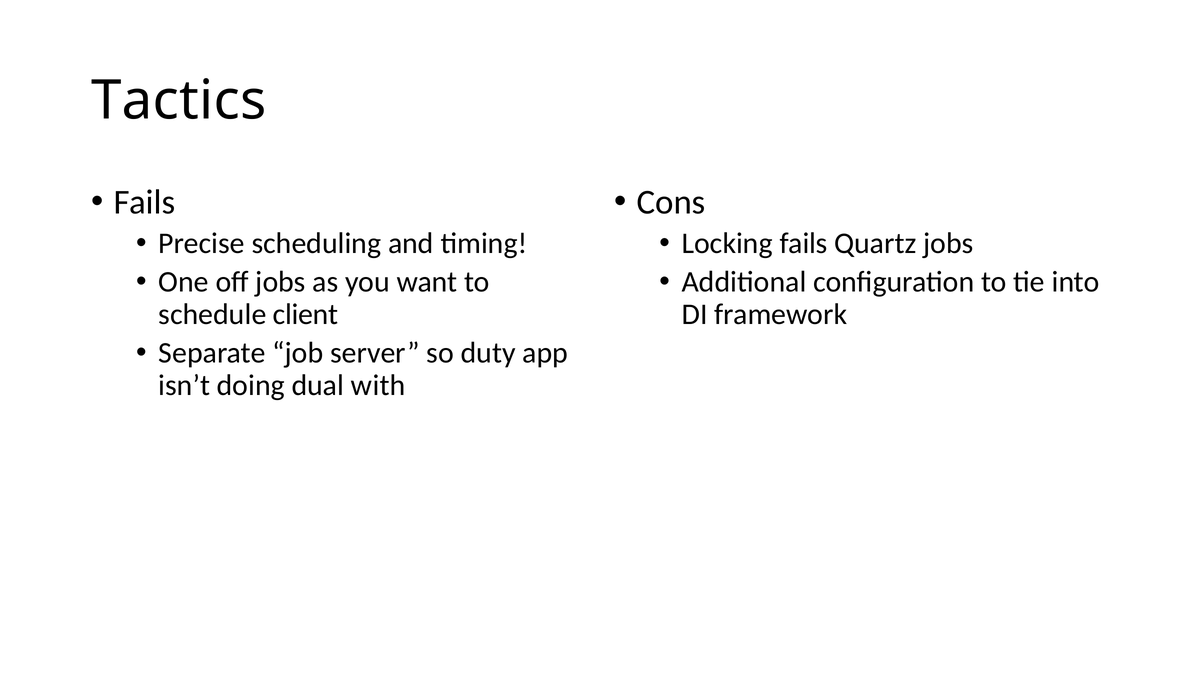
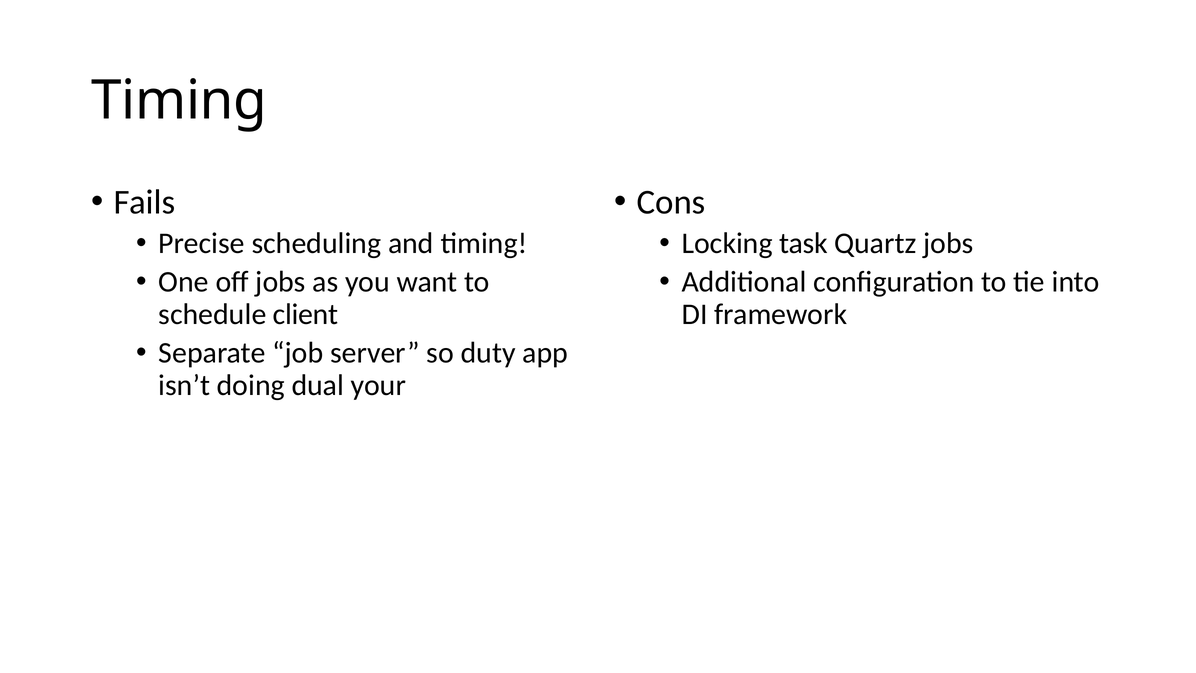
Tactics: Tactics -> Timing (179, 100)
Locking fails: fails -> task (804, 243)
with: with -> your (378, 385)
